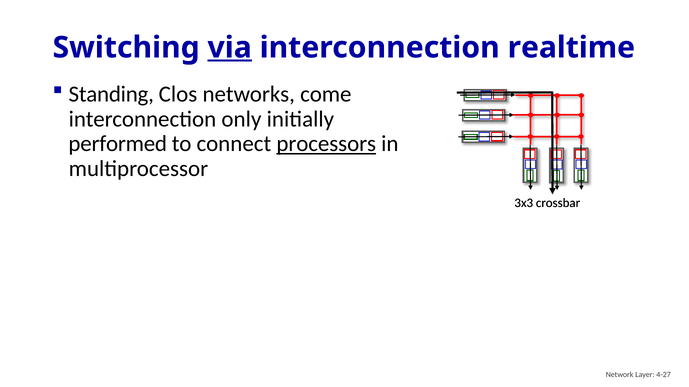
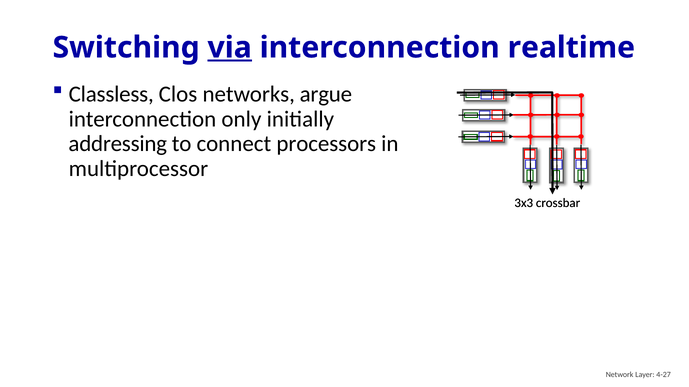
Standing: Standing -> Classless (111, 94)
come: come -> argue (326, 94)
performed: performed -> addressing (118, 144)
processors underline: present -> none (326, 144)
